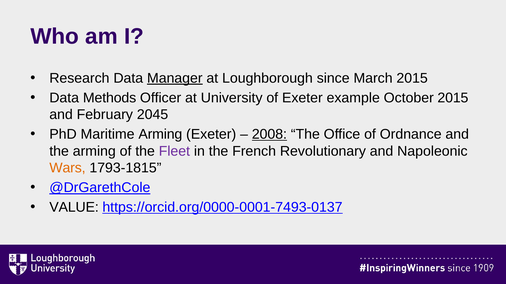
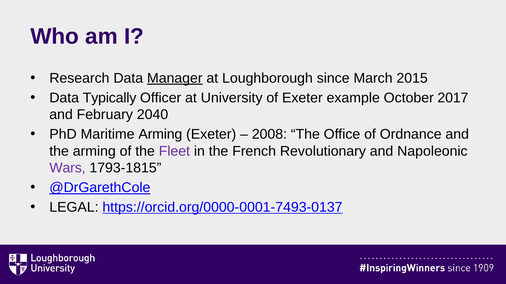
Methods: Methods -> Typically (110, 98)
October 2015: 2015 -> 2017 (453, 98)
2045: 2045 -> 2040 (153, 115)
2008 underline: present -> none (269, 135)
Wars colour: orange -> purple (67, 168)
VALUE: VALUE -> LEGAL (74, 208)
